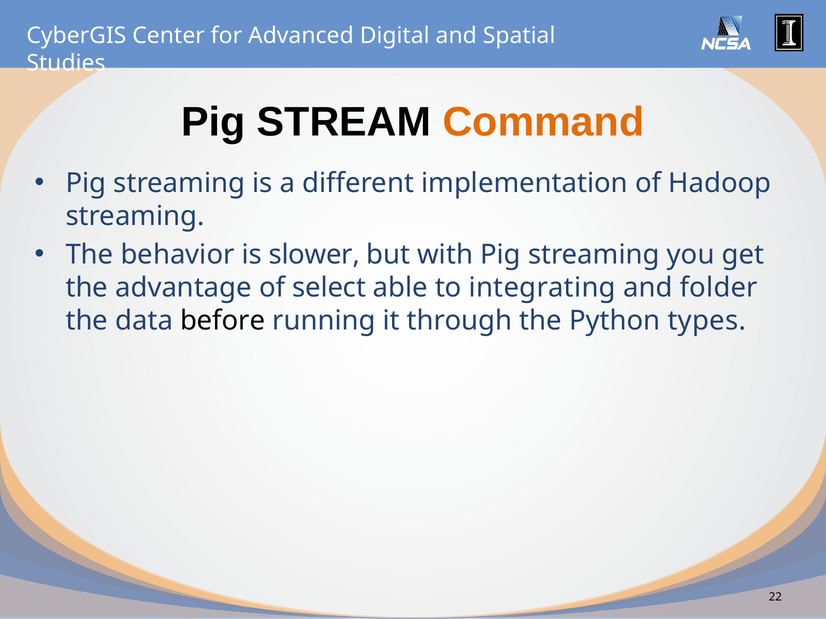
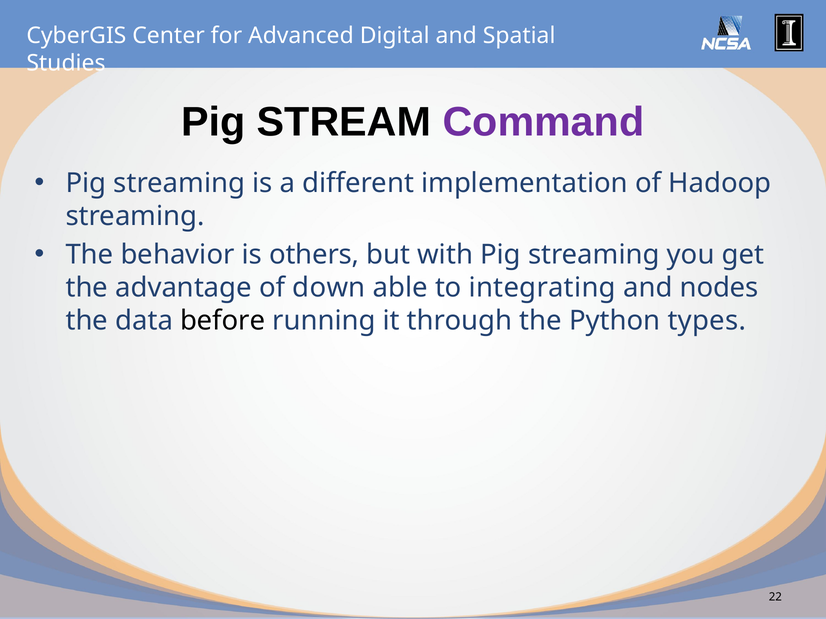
Command colour: orange -> purple (543, 122)
slower: slower -> others (314, 255)
select: select -> down (329, 288)
folder: folder -> nodes (719, 288)
